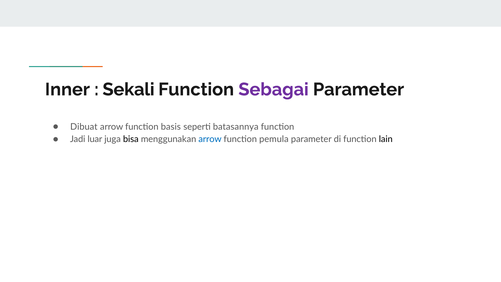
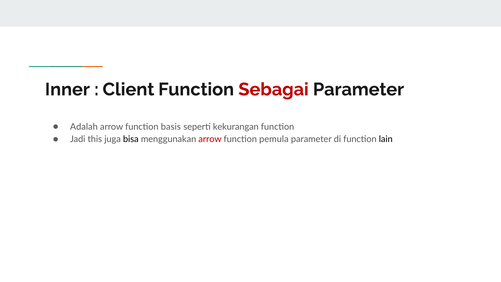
Sekali: Sekali -> Client (128, 89)
Sebagai colour: purple -> red (274, 89)
Dibuat: Dibuat -> Adalah (84, 127)
batasannya: batasannya -> kekurangan (236, 127)
luar: luar -> this (95, 139)
arrow colour: blue -> red (210, 139)
